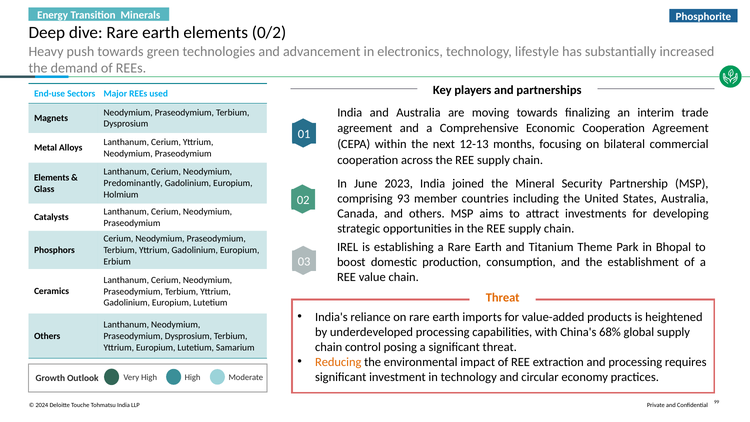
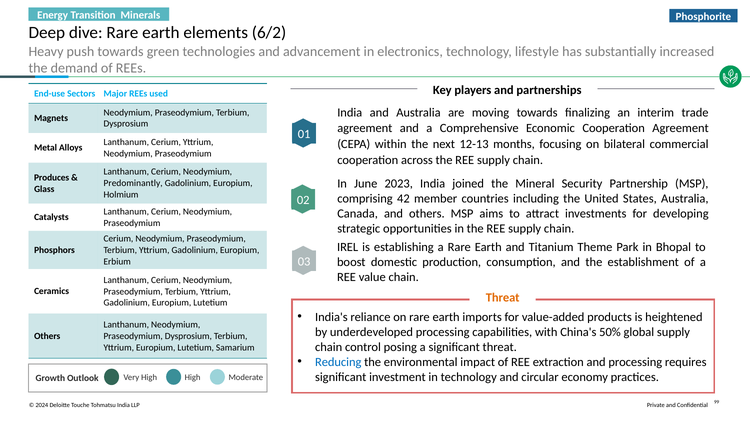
0/2: 0/2 -> 6/2 (269, 33)
Elements: Elements -> Produces (52, 177)
93: 93 -> 42 (403, 199)
68%: 68% -> 50% (610, 332)
Reducing colour: orange -> blue (338, 362)
